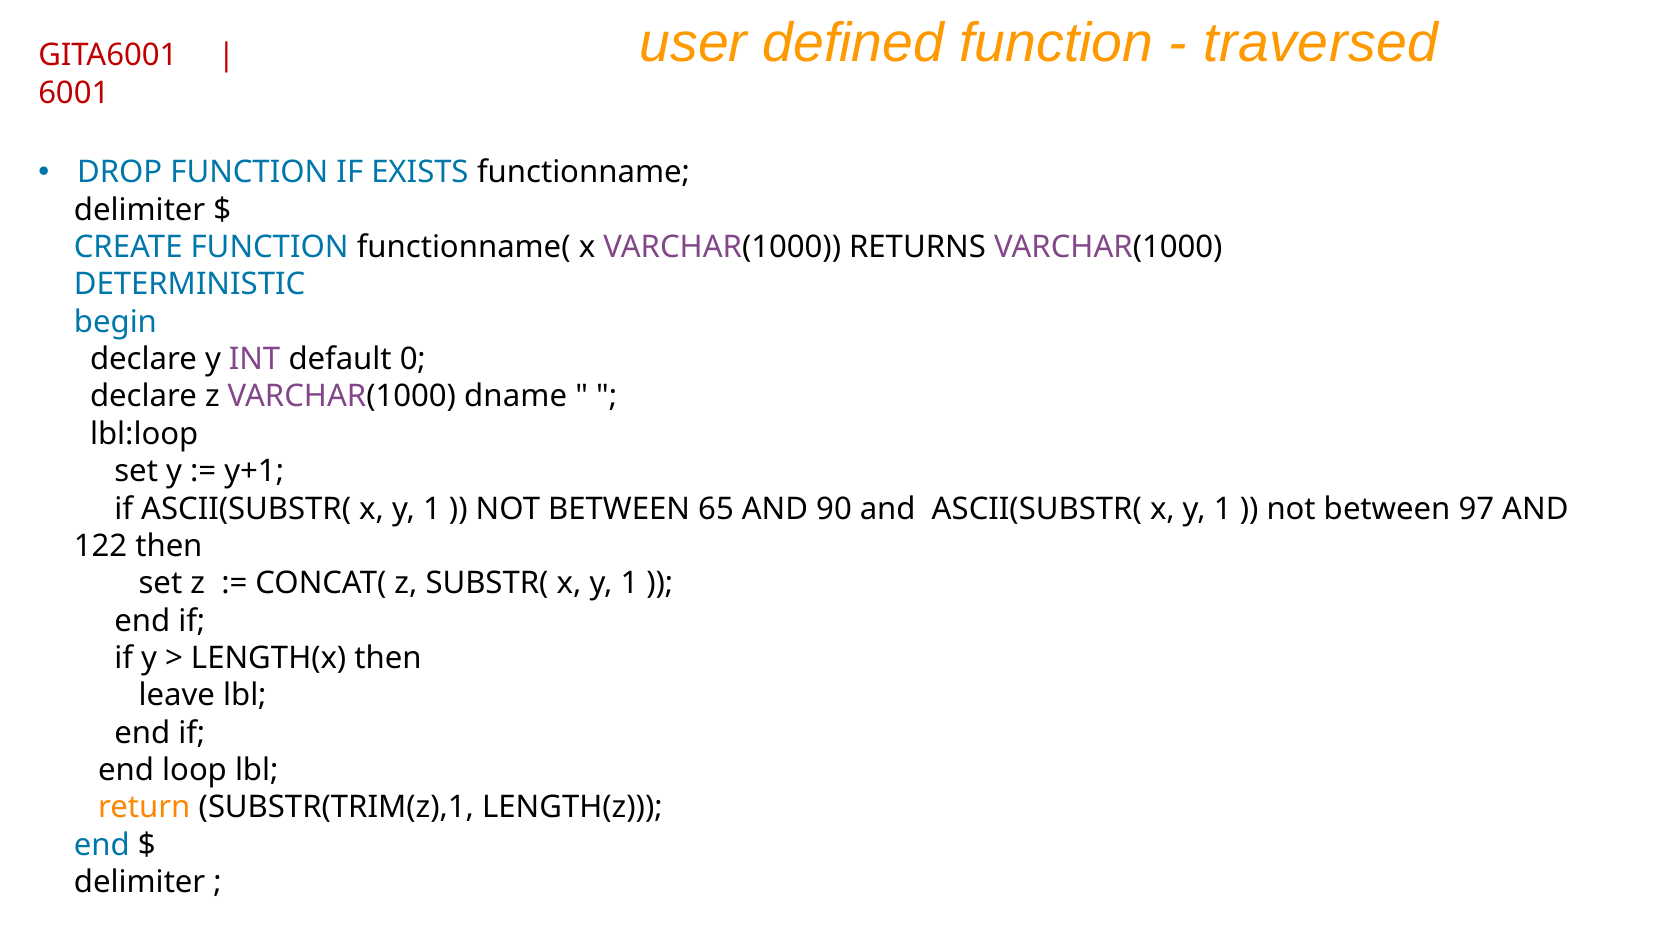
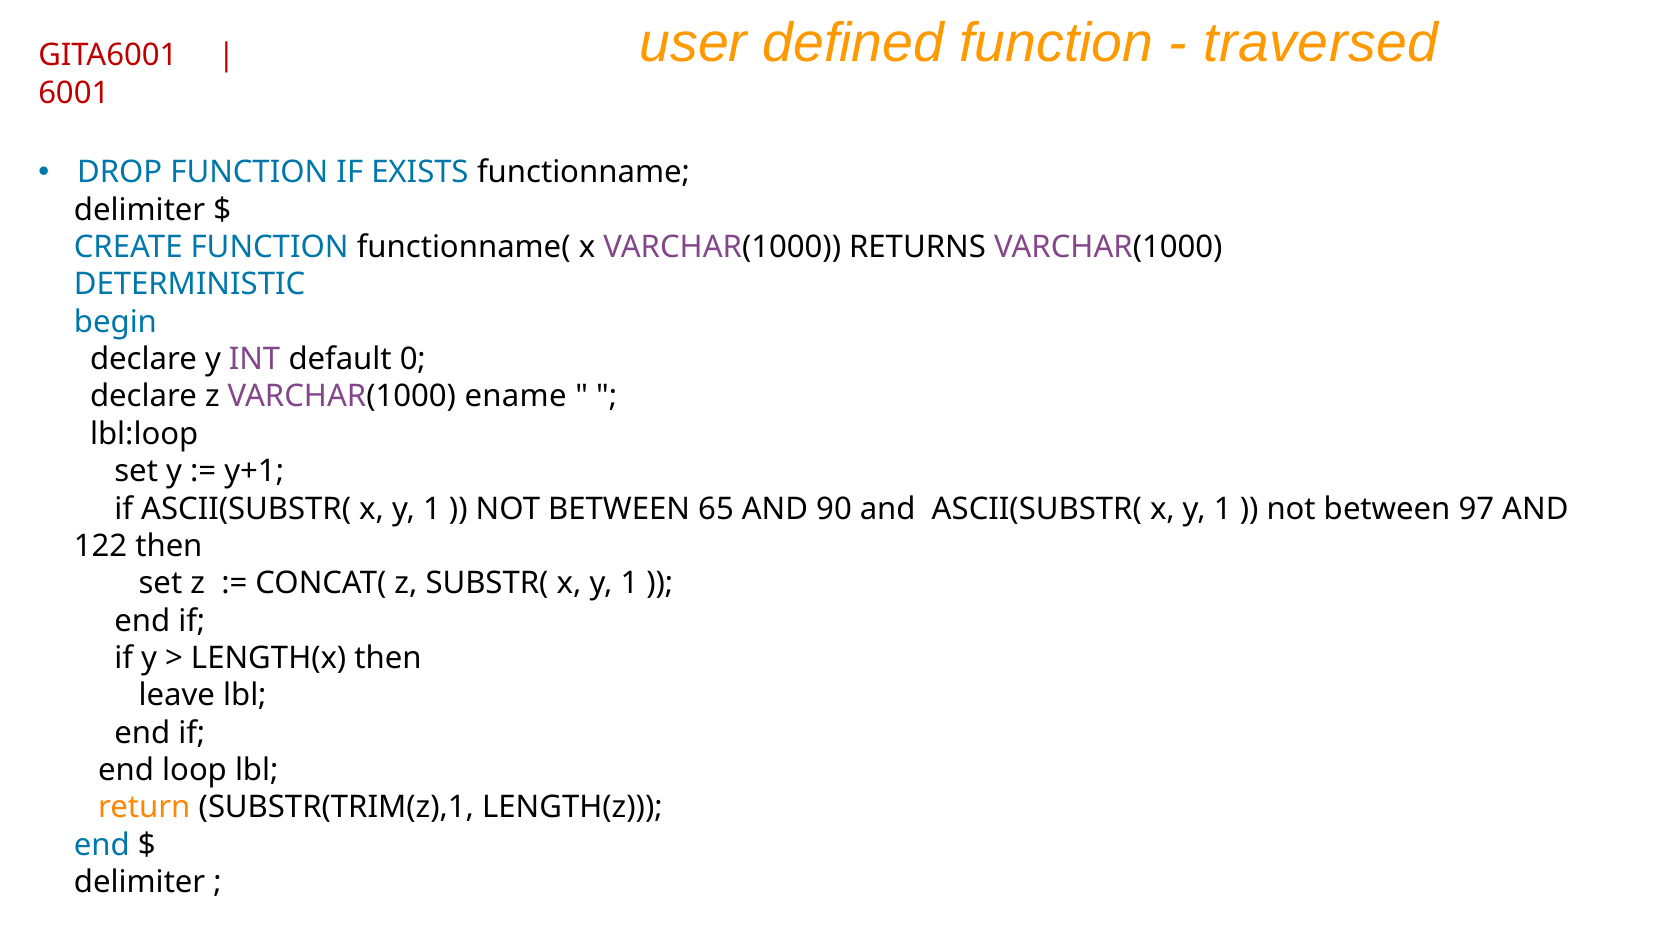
dname: dname -> ename (516, 397)
